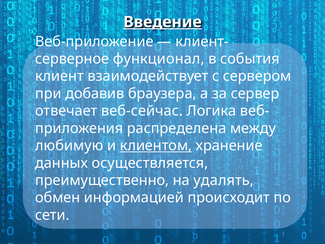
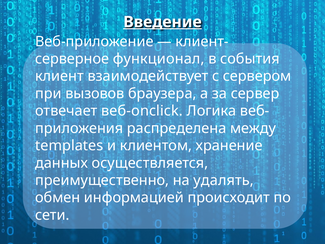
добавив: добавив -> вызовов (95, 93)
веб-сейчас: веб-сейчас -> веб-onclick (142, 111)
любимую: любимую -> templates (69, 145)
клиентом underline: present -> none (156, 145)
